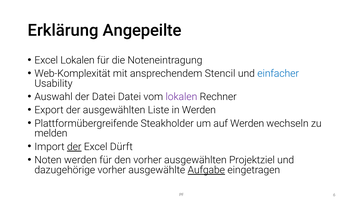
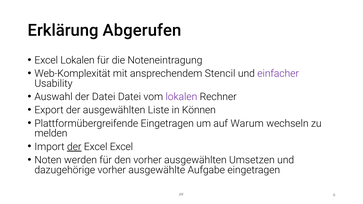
Angepeilte: Angepeilte -> Abgerufen (142, 30)
einfacher colour: blue -> purple (278, 74)
in Werden: Werden -> Können (199, 110)
Plattformübergreifende Steakholder: Steakholder -> Eingetragen (167, 124)
auf Werden: Werden -> Warum (247, 124)
Excel Dürft: Dürft -> Excel (121, 147)
Projektziel: Projektziel -> Umsetzen (252, 160)
Aufgabe underline: present -> none (206, 170)
